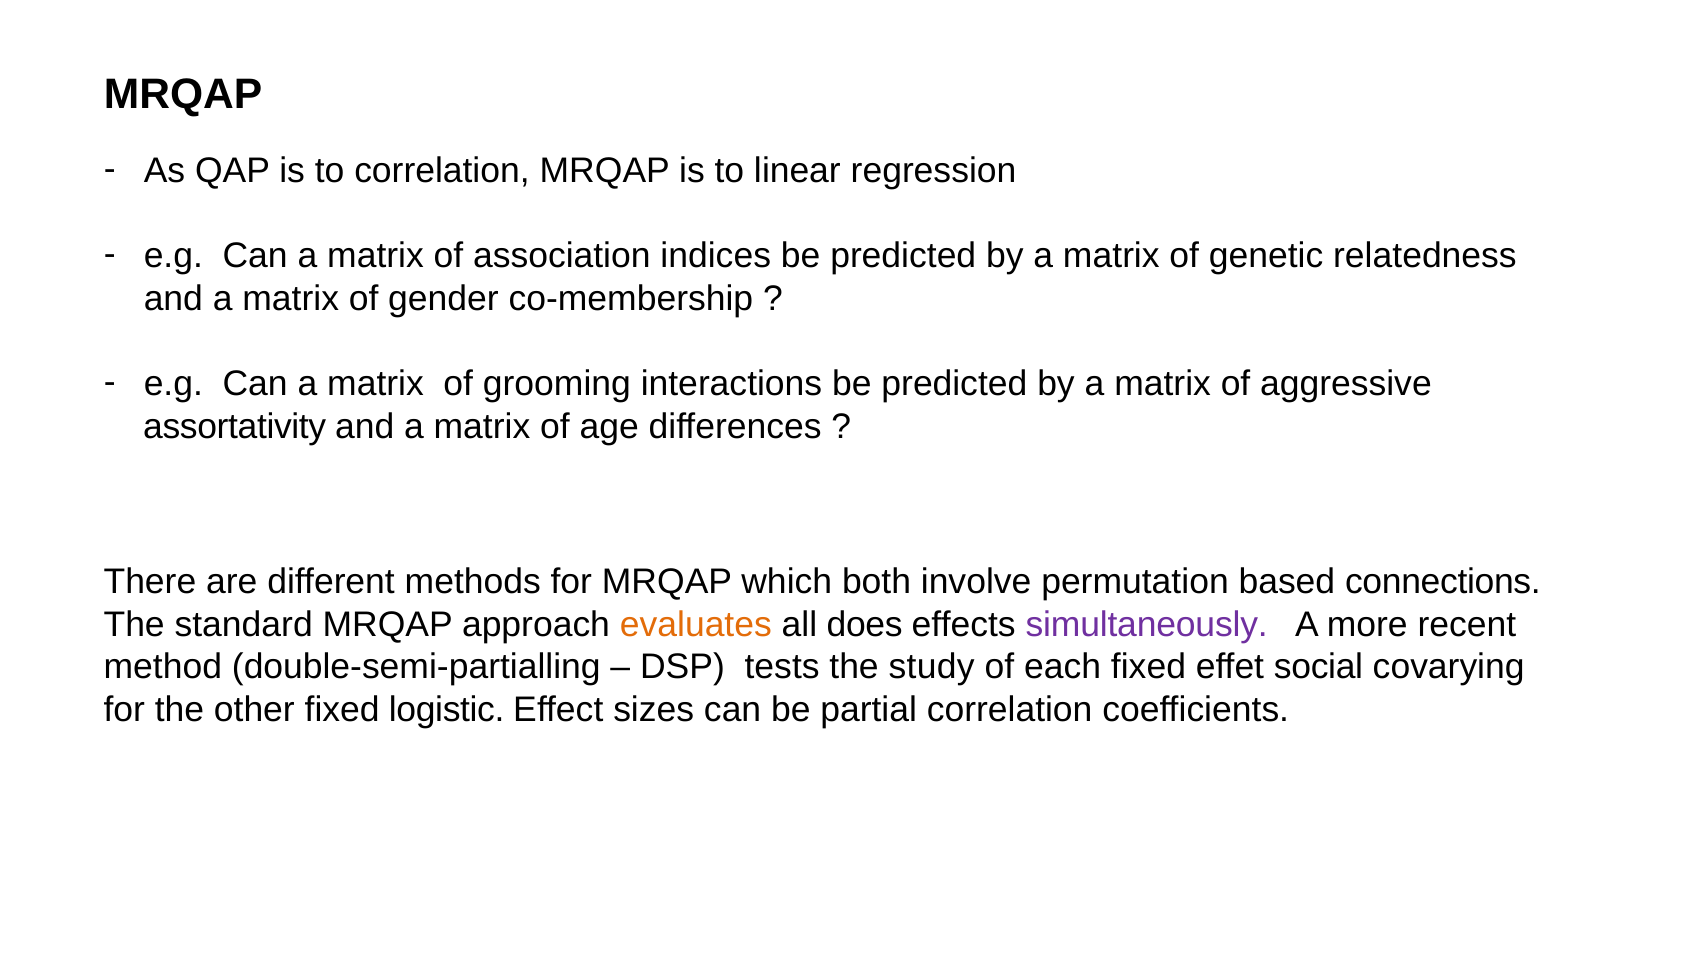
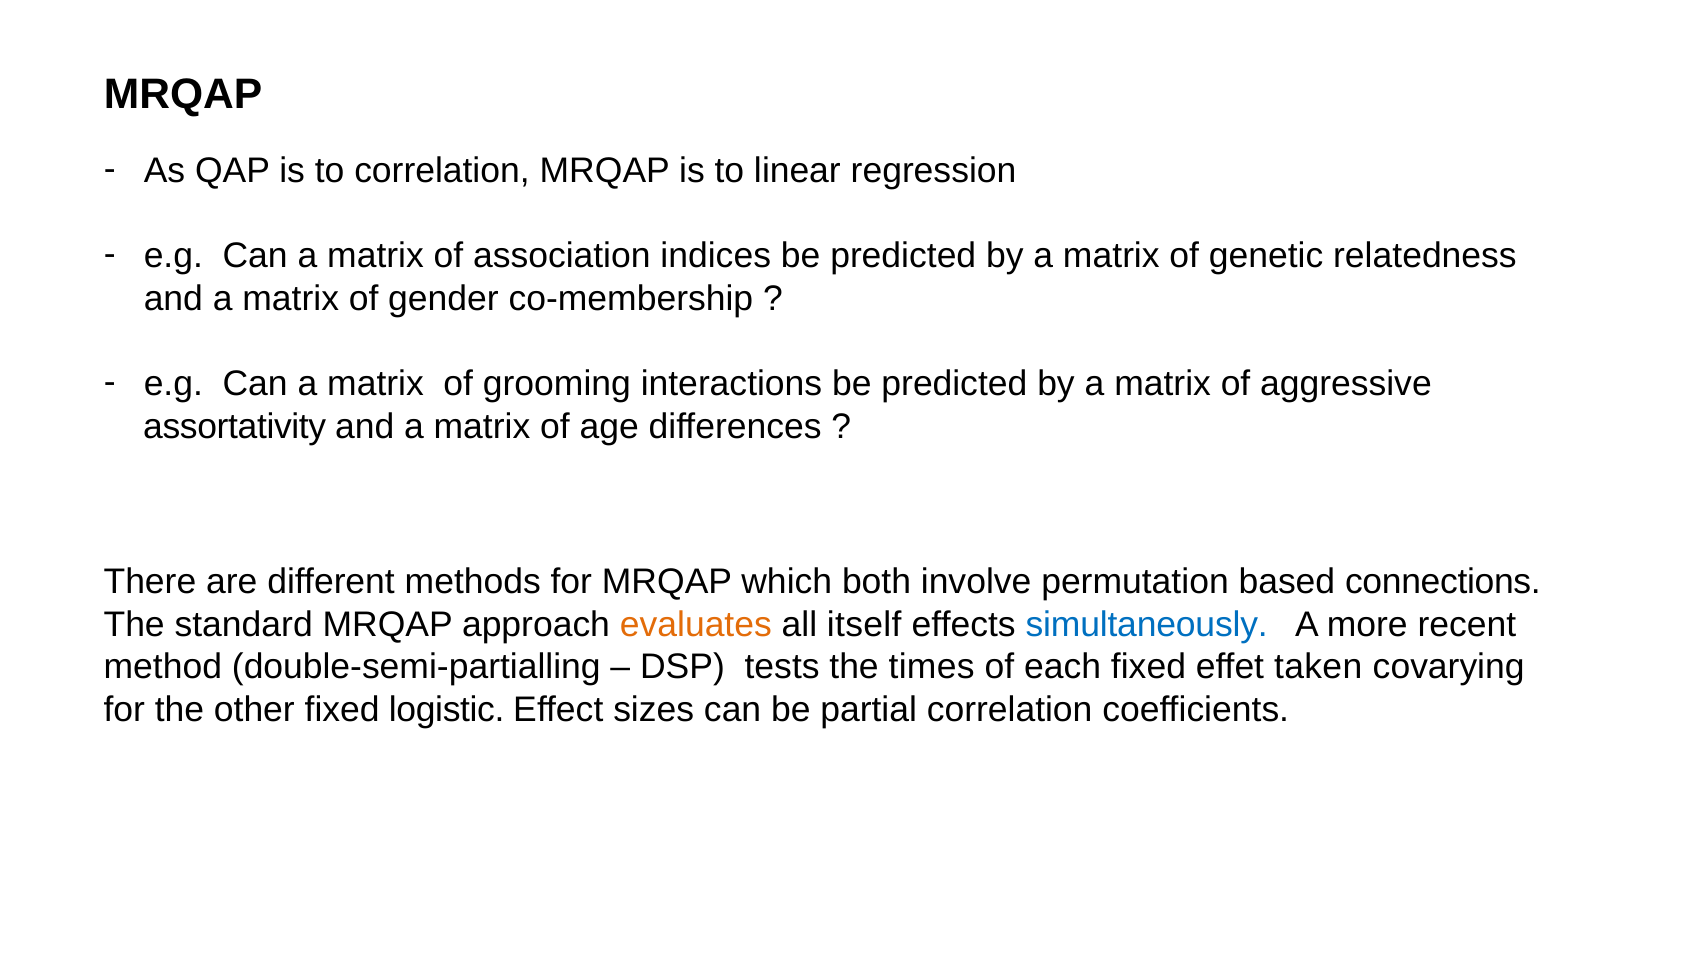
does: does -> itself (864, 624)
simultaneously colour: purple -> blue (1147, 624)
study: study -> times (932, 667)
social: social -> taken (1318, 667)
